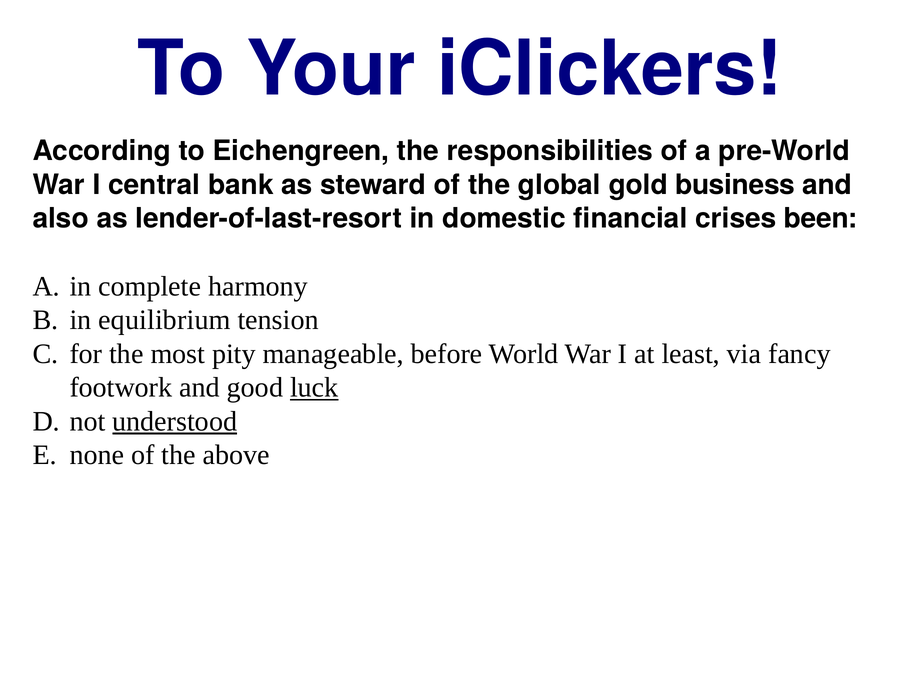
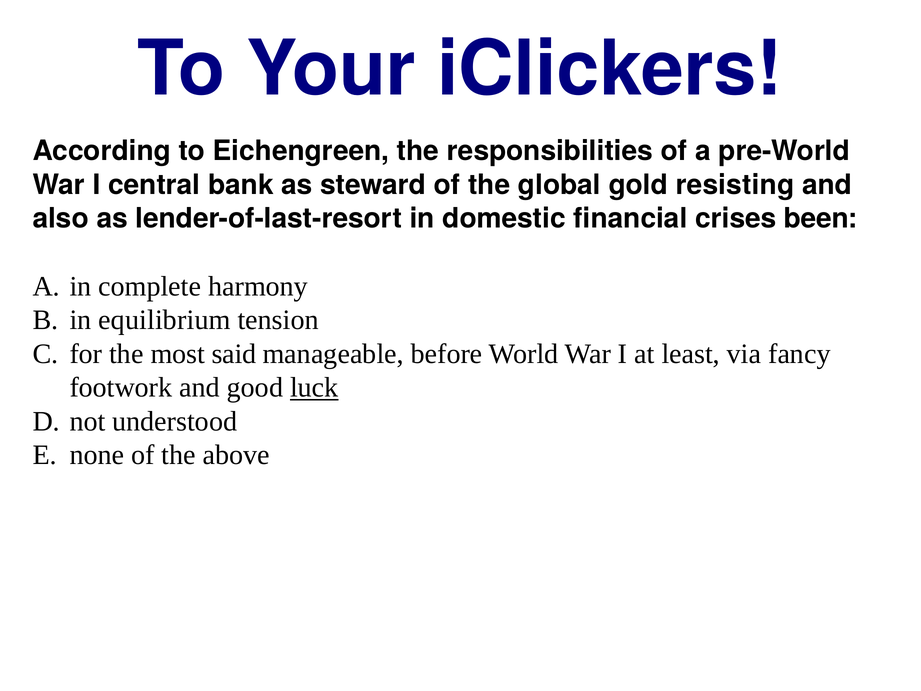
business: business -> resisting (735, 185)
pity: pity -> said (234, 354)
understood underline: present -> none (175, 421)
